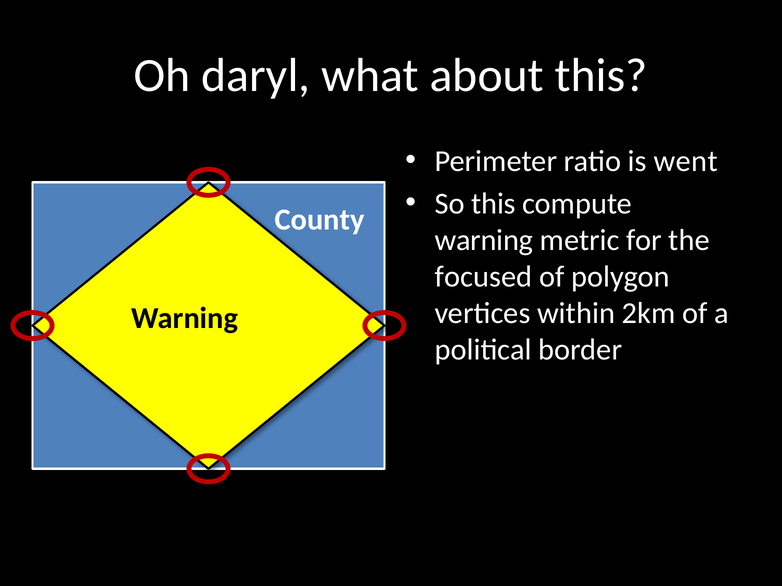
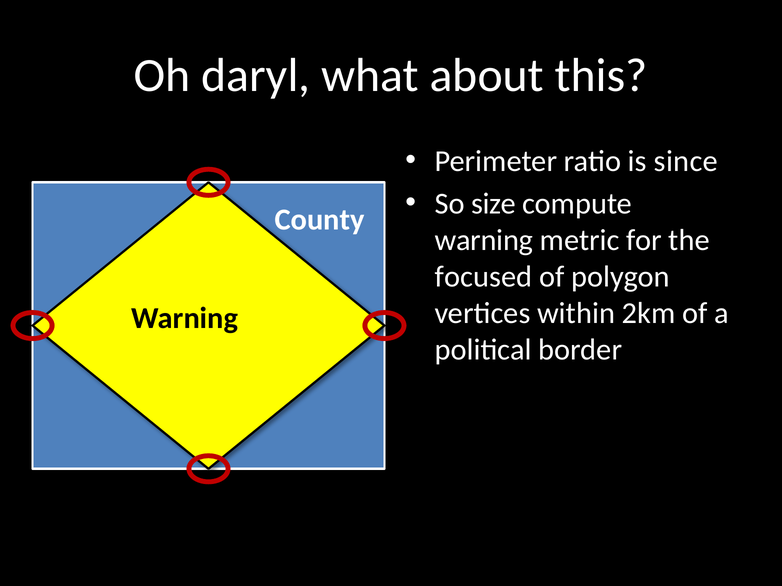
went: went -> since (686, 161)
So this: this -> size (494, 204)
